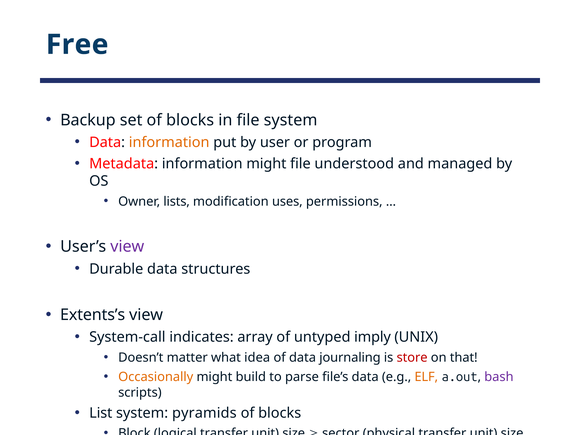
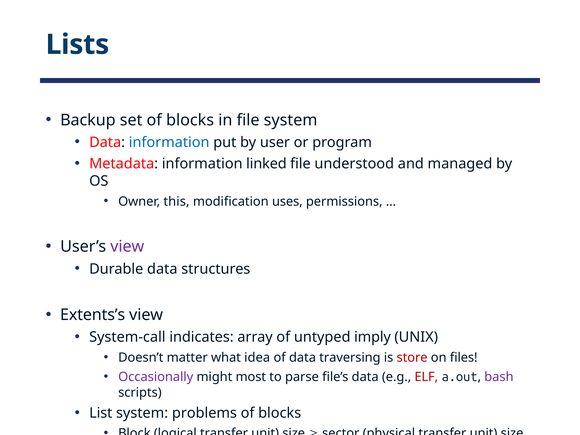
Free: Free -> Lists (77, 45)
information colour: orange -> blue (169, 142)
information might: might -> linked (266, 164)
lists: lists -> this (176, 201)
journaling: journaling -> traversing (350, 358)
that: that -> files (464, 358)
Occasionally colour: orange -> purple (156, 377)
build: build -> most (251, 377)
ELF colour: orange -> red (426, 377)
pyramids: pyramids -> problems (204, 413)
